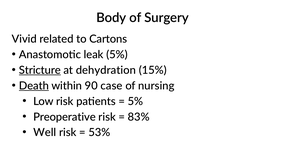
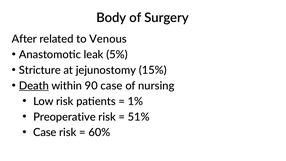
Vivid: Vivid -> After (24, 39)
Cartons: Cartons -> Venous (108, 39)
Stricture underline: present -> none (40, 70)
dehydration: dehydration -> jejunostomy (106, 70)
5%: 5% -> 1% (135, 101)
83%: 83% -> 51% (139, 117)
Well: Well -> Case (45, 132)
53%: 53% -> 60% (99, 132)
